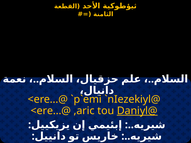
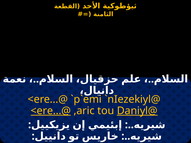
<ere...@ underline: none -> present (51, 111)
